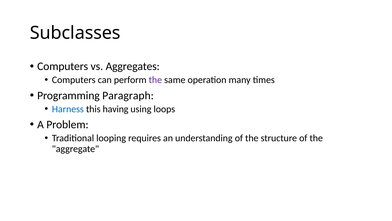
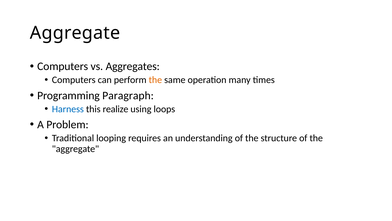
Subclasses: Subclasses -> Aggregate (75, 33)
the colour: purple -> orange (155, 80)
having: having -> realize (116, 109)
